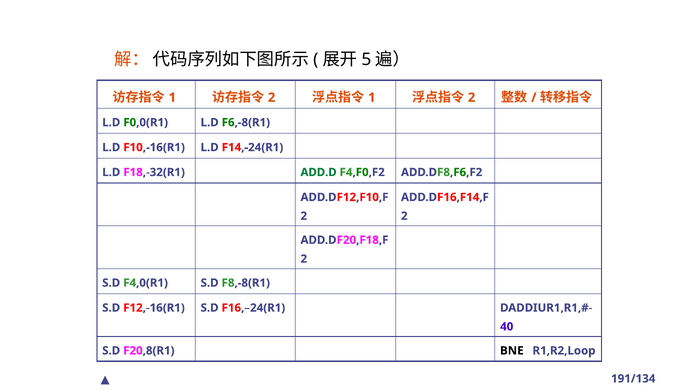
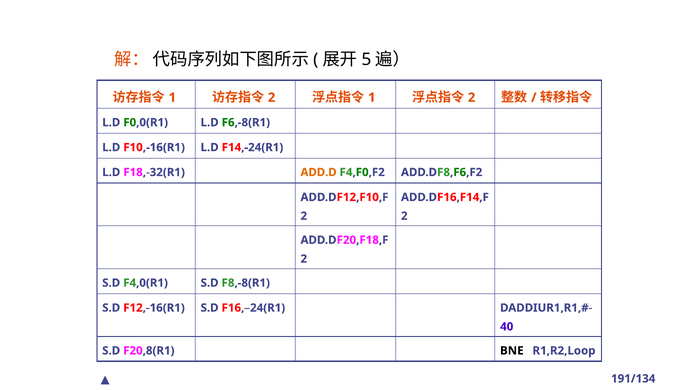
ADD.D colour: green -> orange (319, 172)
